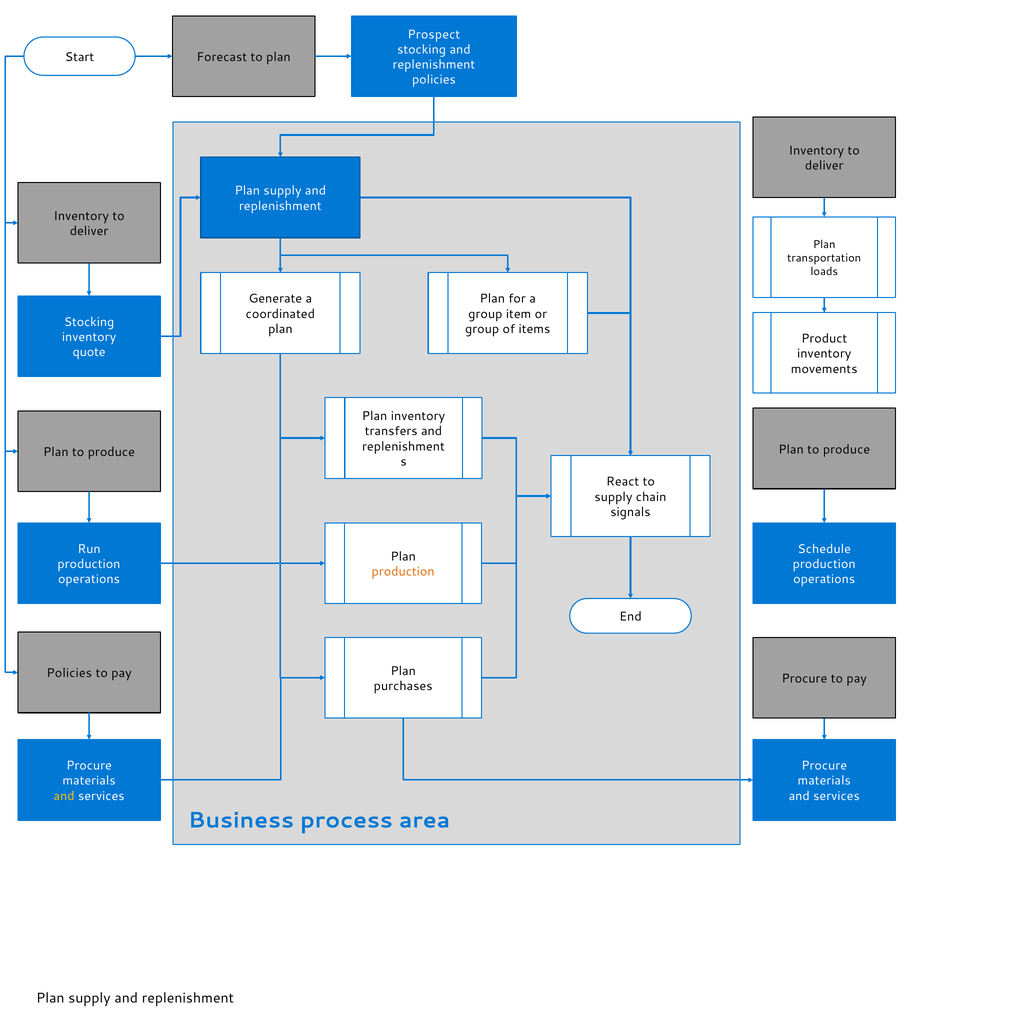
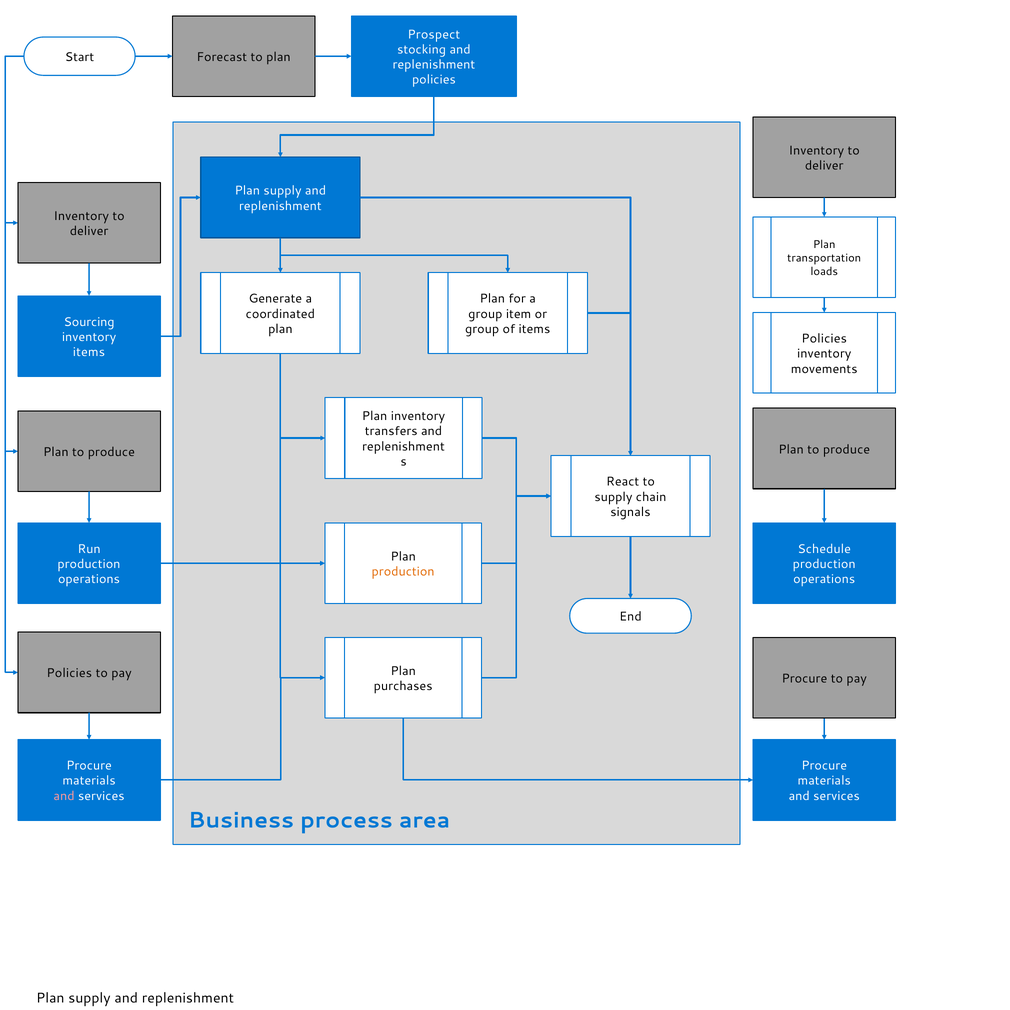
Stocking: Stocking -> Sourcing (89, 322)
Product: Product -> Policies (824, 339)
quote: quote -> items (89, 352)
and colour: yellow -> pink (64, 796)
